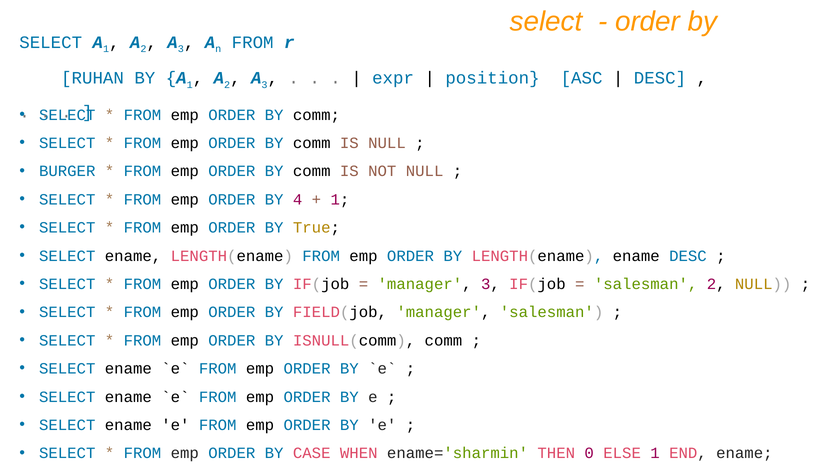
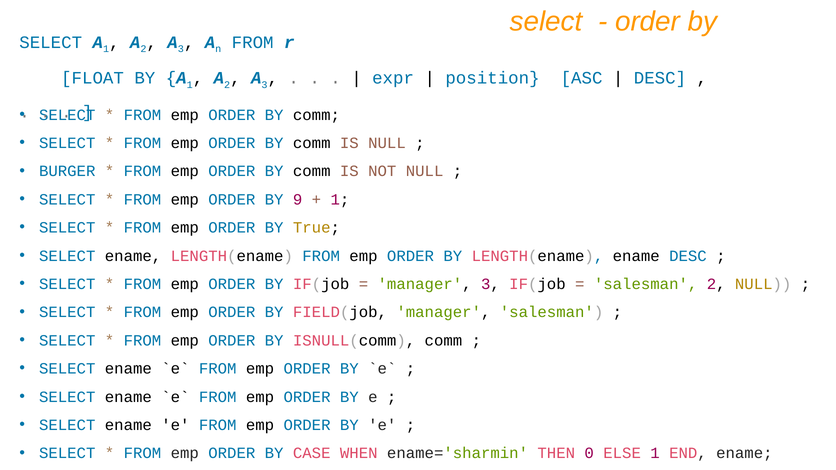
RUHAN: RUHAN -> FLOAT (93, 78)
4: 4 -> 9 (298, 200)
